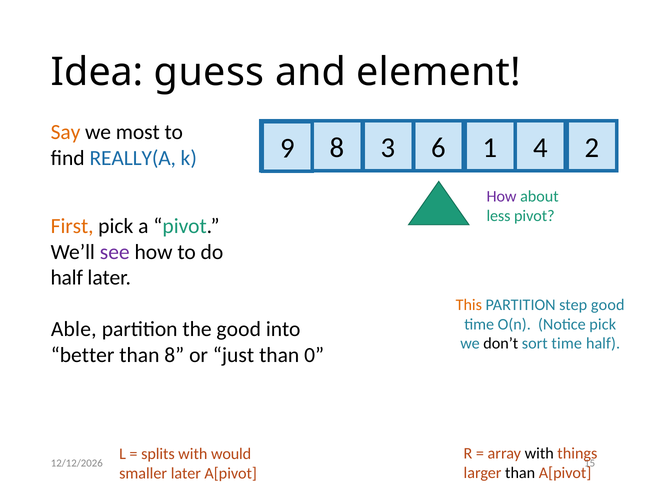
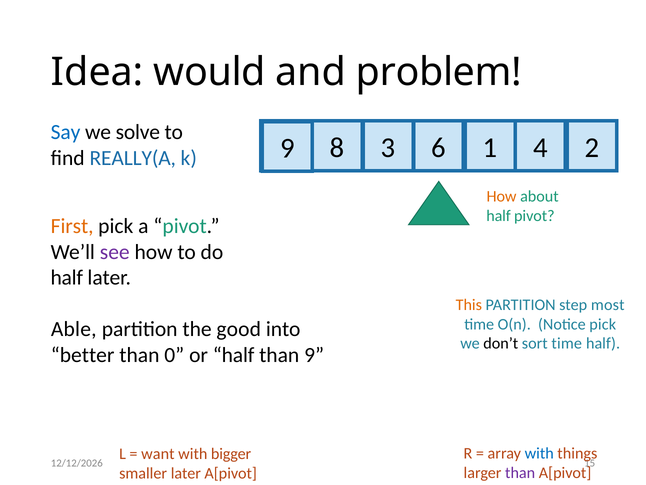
guess: guess -> would (209, 72)
element: element -> problem (439, 72)
Say colour: orange -> blue (66, 132)
most: most -> solve (138, 132)
How colour: purple -> orange (502, 196)
less: less -> half (499, 216)
step good: good -> most (608, 305)
than 8: 8 -> 0 (174, 355)
or just: just -> half (234, 355)
than 0: 0 -> 9 (314, 355)
with colour: black -> blue (539, 453)
splits: splits -> want (158, 453)
would: would -> bigger (231, 453)
than colour: black -> purple (520, 472)
